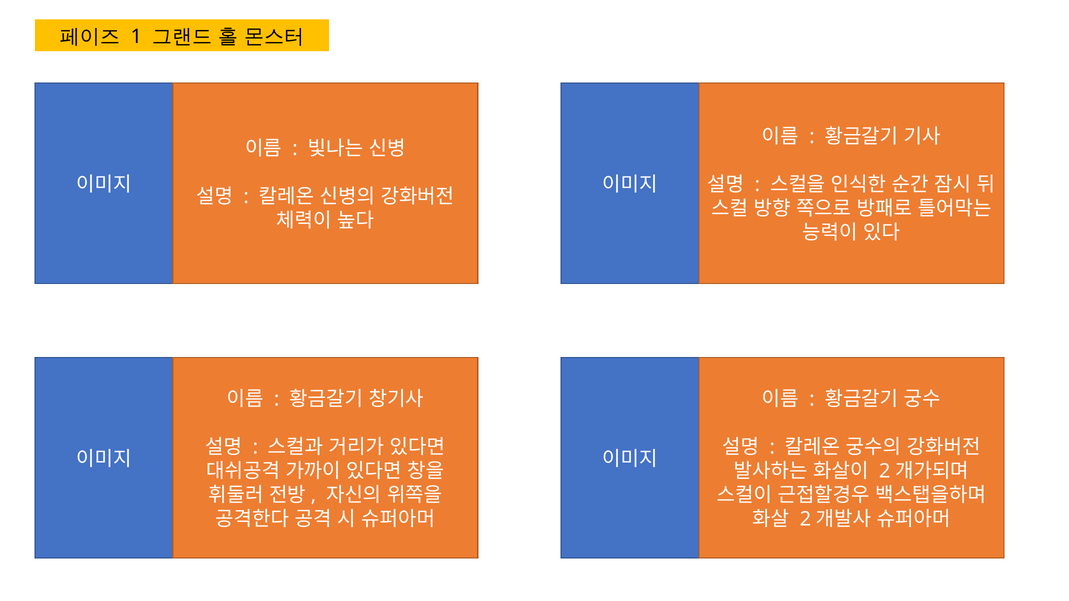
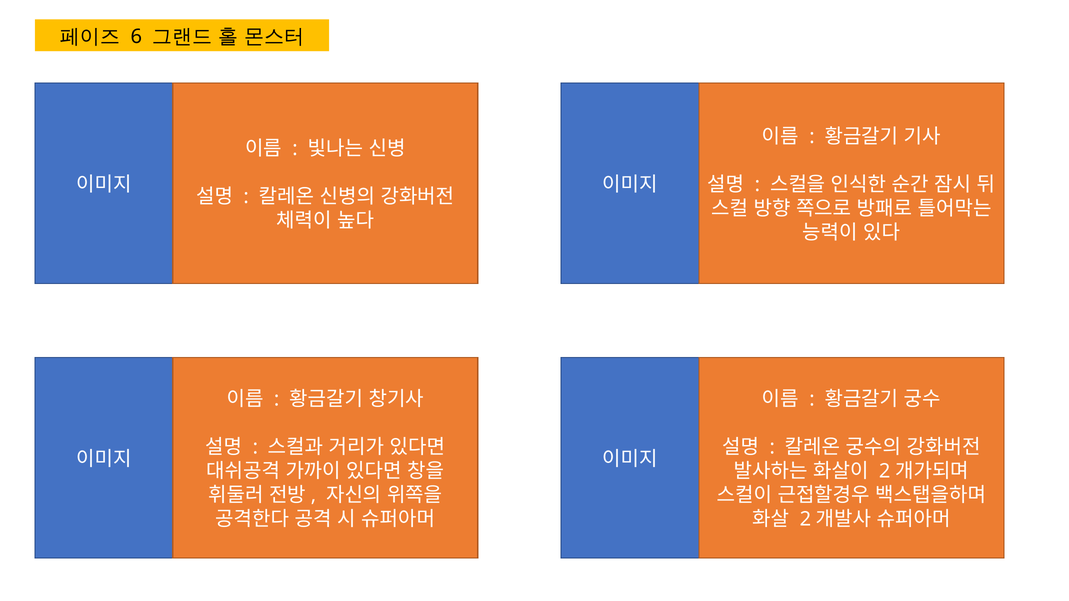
1: 1 -> 6 (136, 37)
